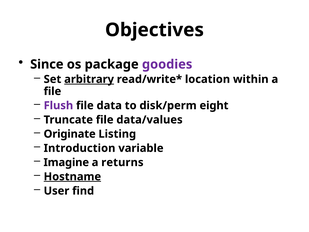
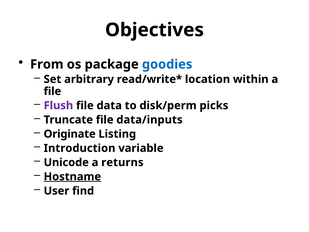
Since: Since -> From (47, 64)
goodies colour: purple -> blue (167, 64)
arbitrary underline: present -> none (89, 79)
eight: eight -> picks (214, 105)
data/values: data/values -> data/inputs (149, 120)
Imagine: Imagine -> Unicode (66, 162)
